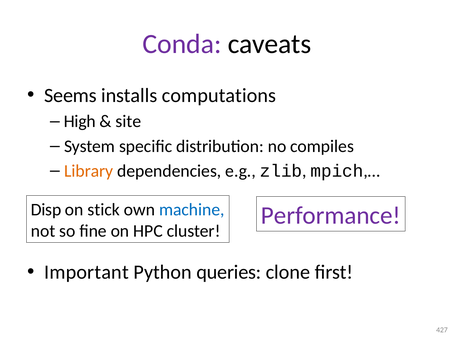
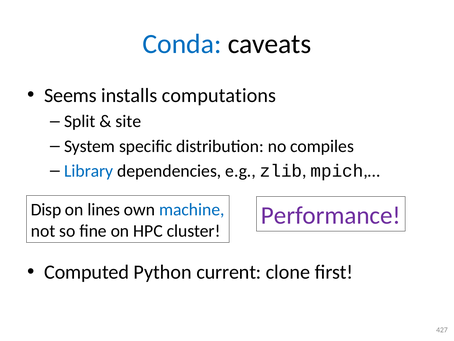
Conda colour: purple -> blue (182, 44)
High: High -> Split (80, 121)
Library colour: orange -> blue (89, 171)
stick: stick -> lines (104, 209)
Important: Important -> Computed (87, 272)
queries: queries -> current (229, 272)
